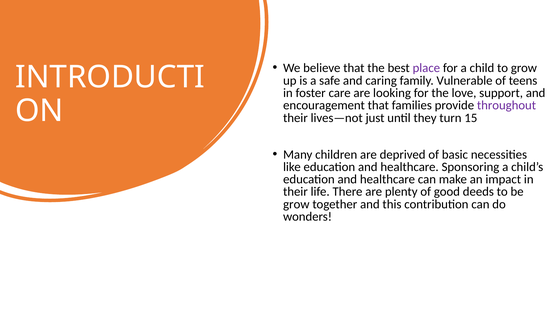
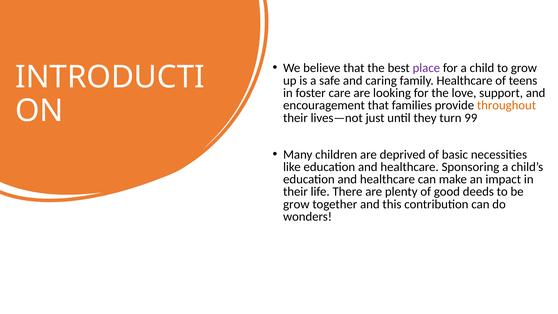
family Vulnerable: Vulnerable -> Healthcare (465, 80)
throughout colour: purple -> orange (507, 105)
15: 15 -> 99 (471, 118)
